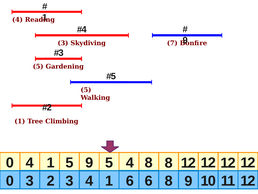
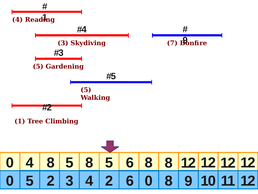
0 4 1: 1 -> 8 (51, 162)
5 9: 9 -> 8 (89, 162)
5 4: 4 -> 6 (130, 162)
0 3: 3 -> 5 (30, 181)
3 4 1: 1 -> 2 (109, 181)
6 6: 6 -> 0 (149, 181)
